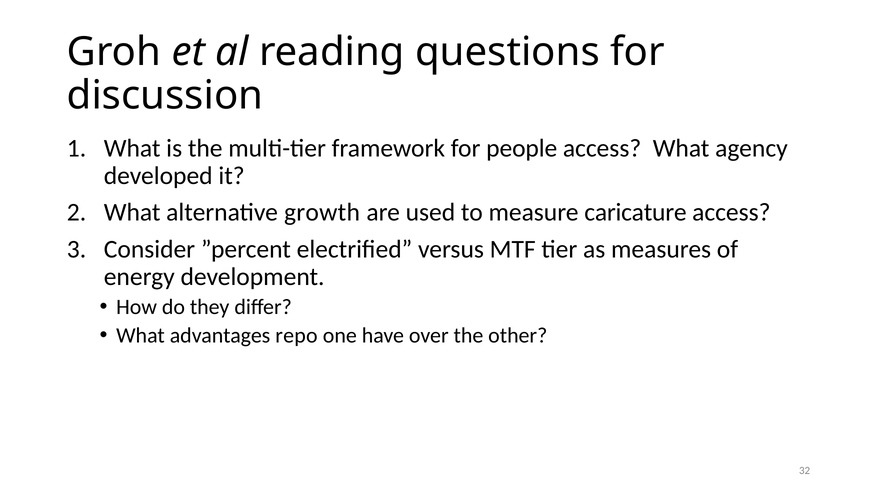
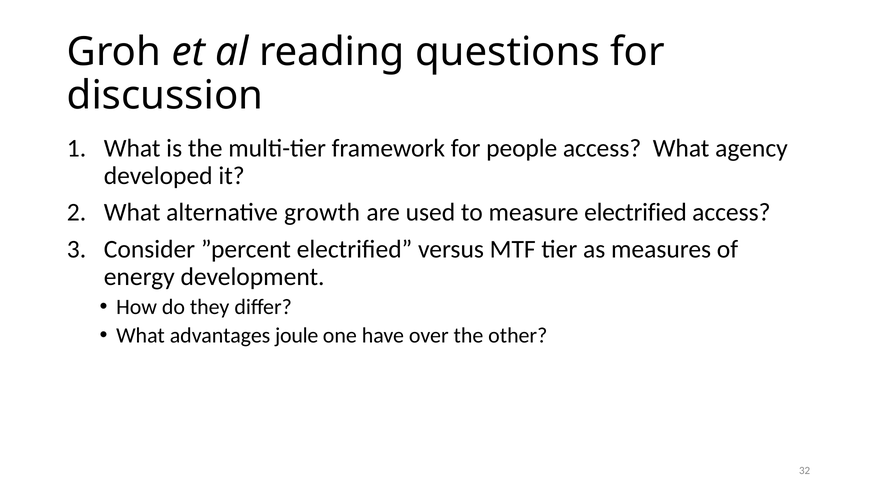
measure caricature: caricature -> electrified (635, 213)
repo: repo -> joule (297, 336)
